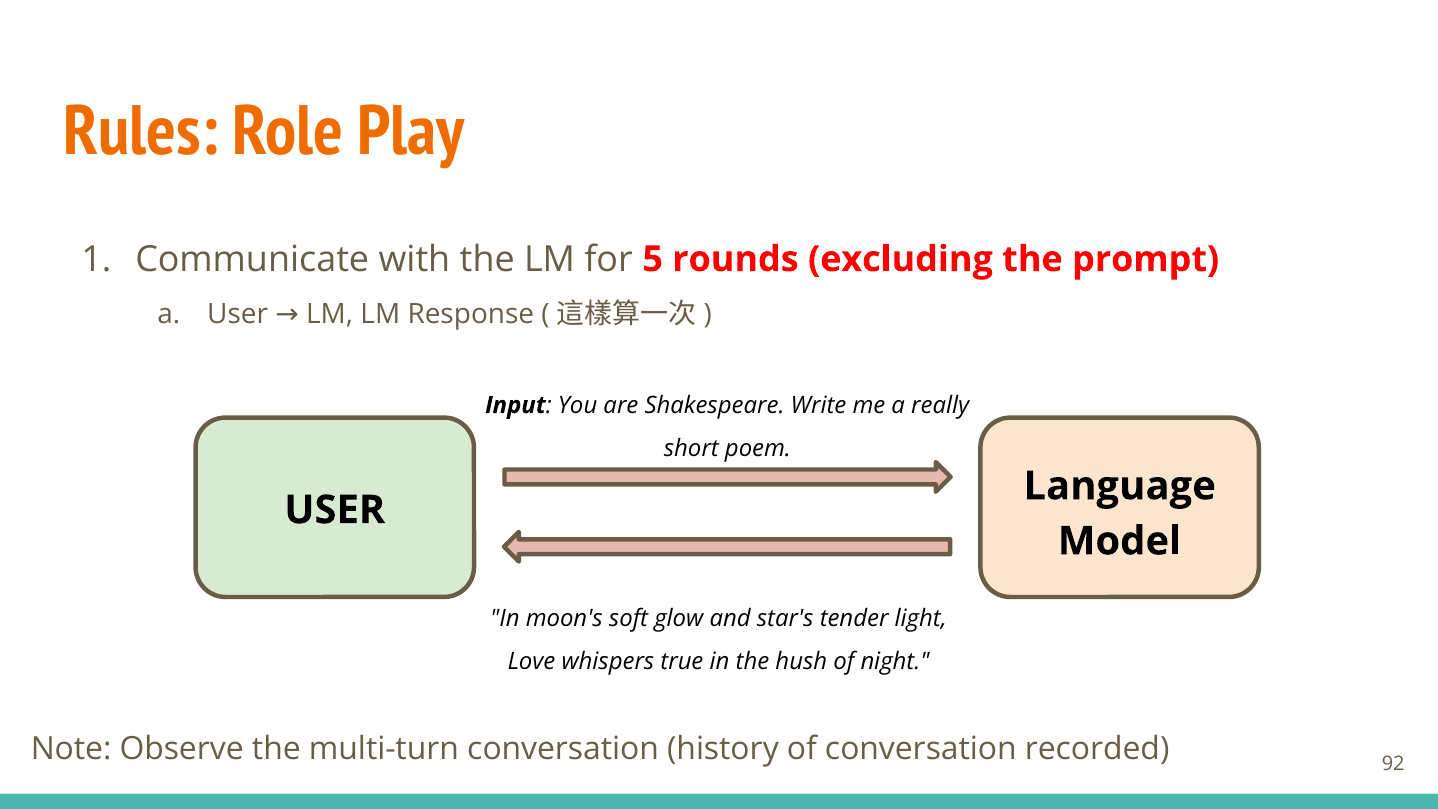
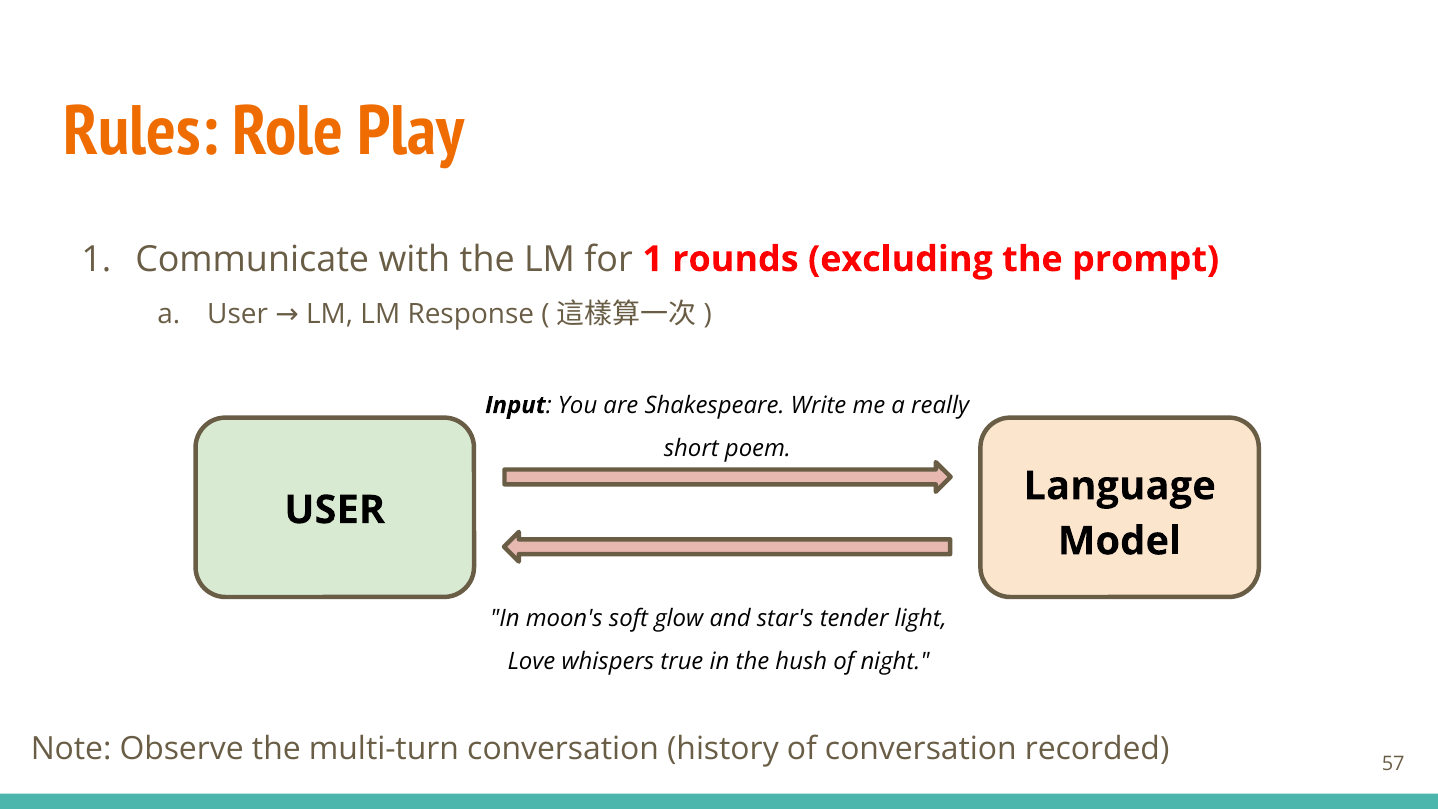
for 5: 5 -> 1 (653, 259)
92: 92 -> 57 (1393, 764)
